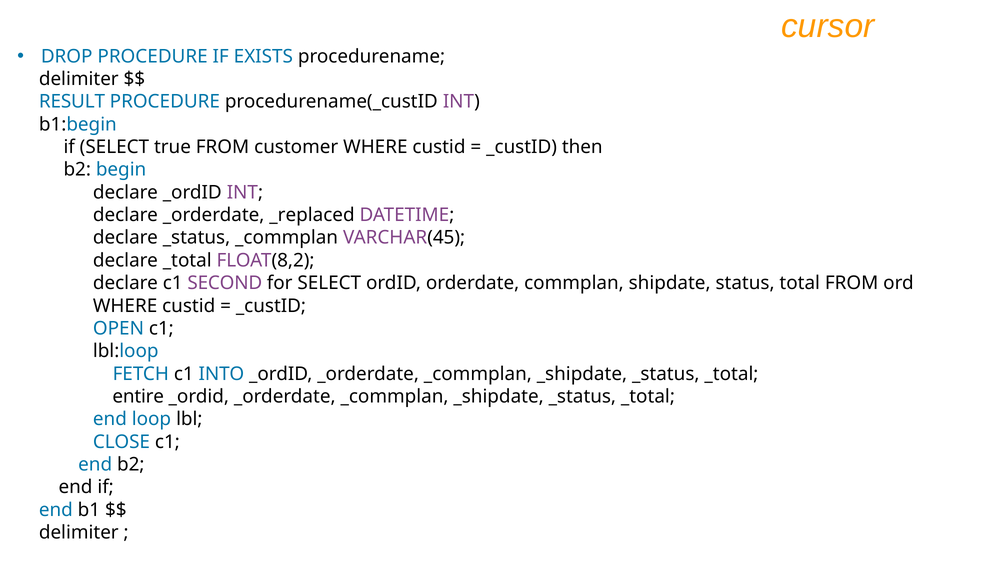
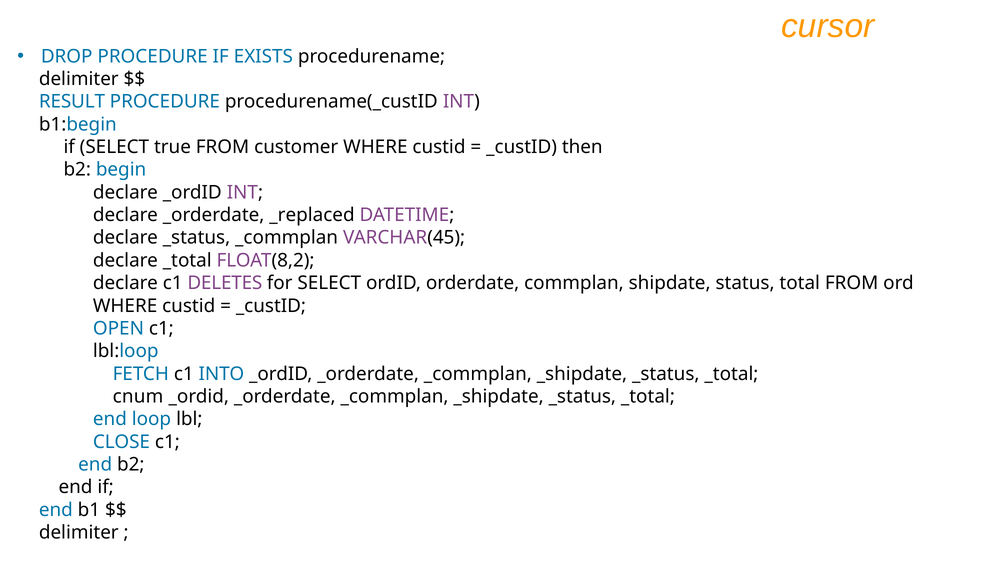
SECOND: SECOND -> DELETES (225, 283)
entire: entire -> cnum (138, 396)
